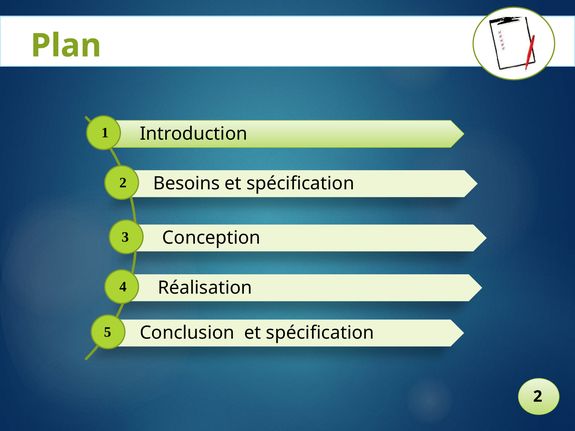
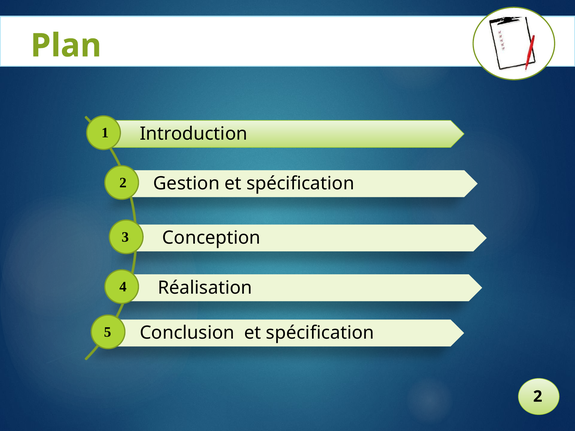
Besoins: Besoins -> Gestion (187, 184)
